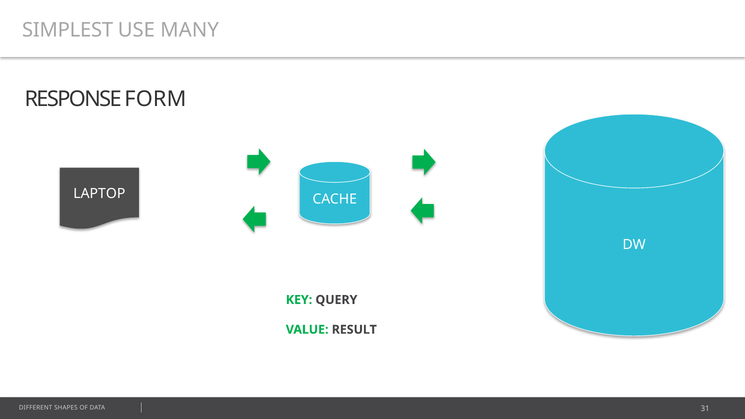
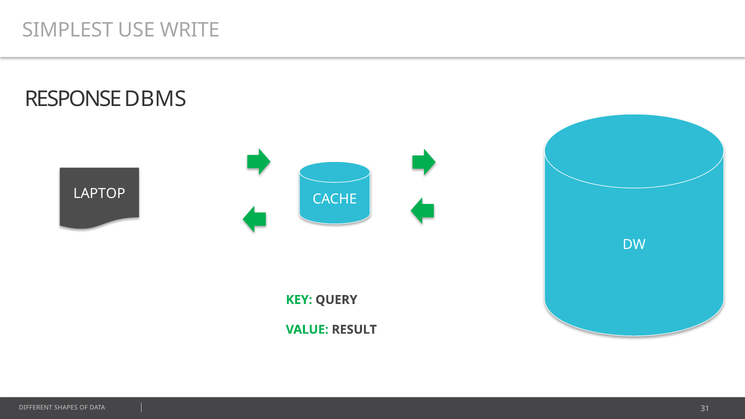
MANY: MANY -> WRITE (190, 30)
FORM: FORM -> DBMS (155, 99)
